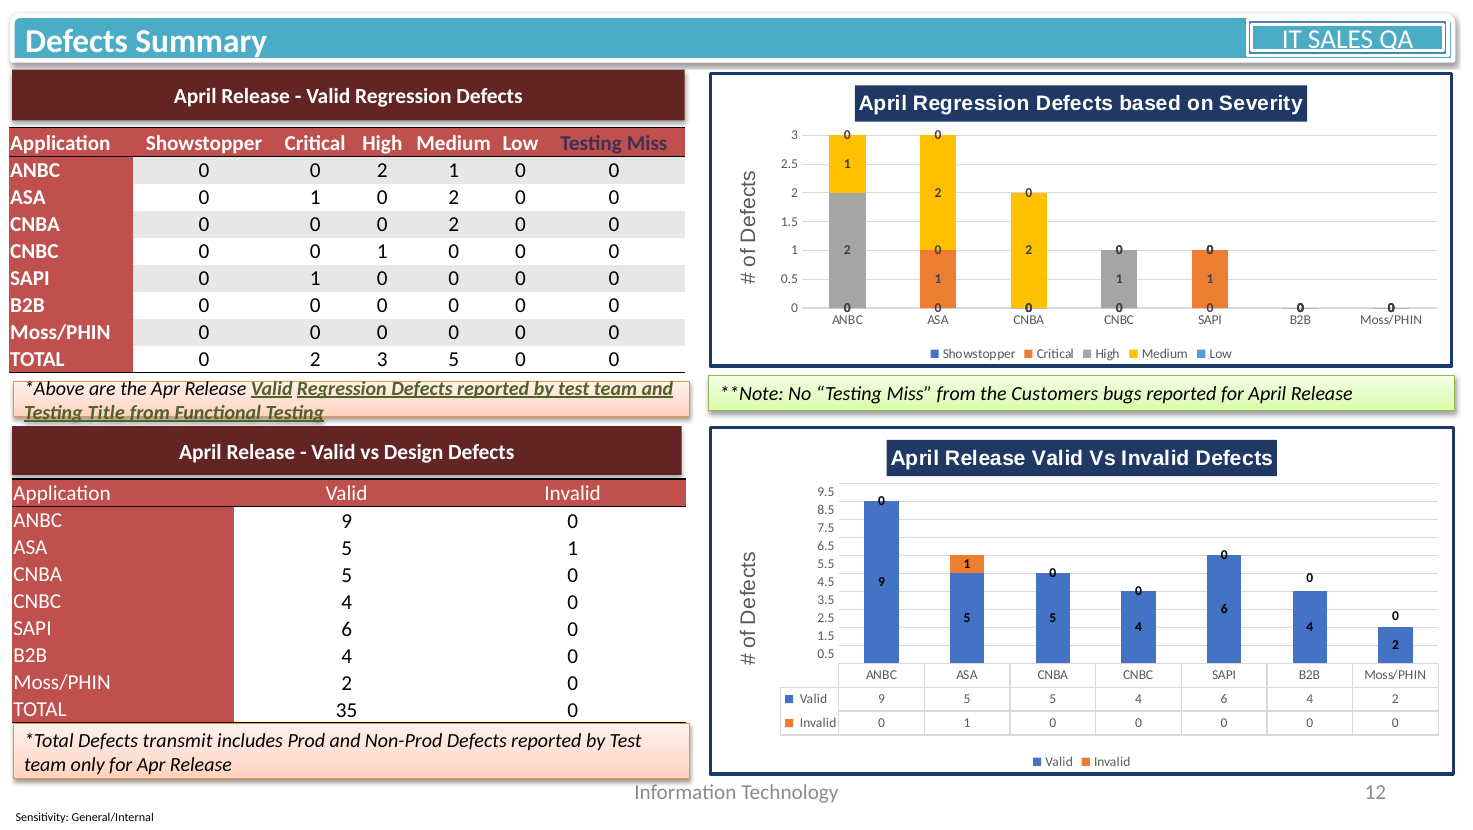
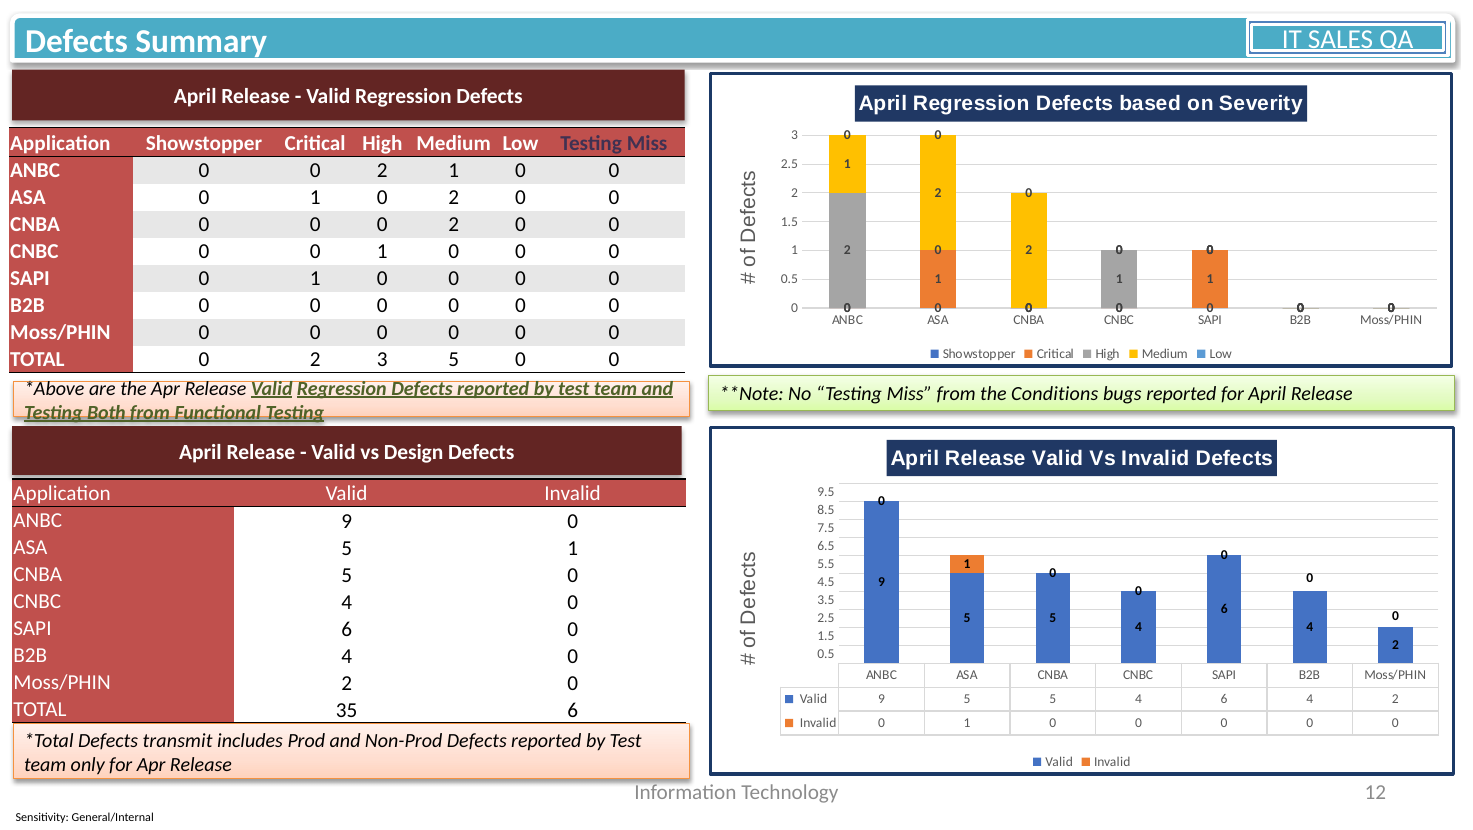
Customers: Customers -> Conditions (1055, 394)
Title: Title -> Both (106, 412)
35 0: 0 -> 6 (573, 709)
